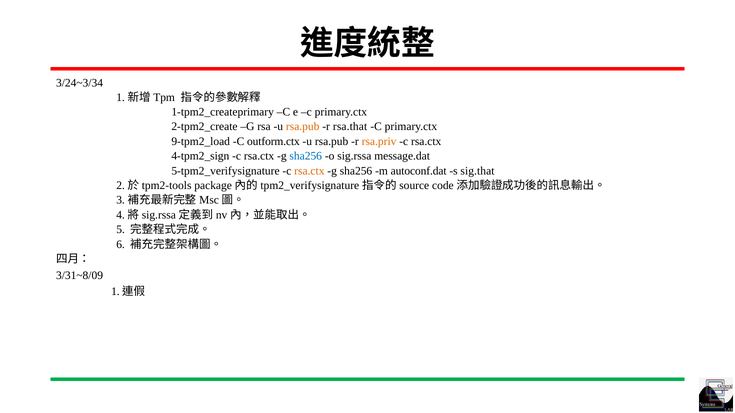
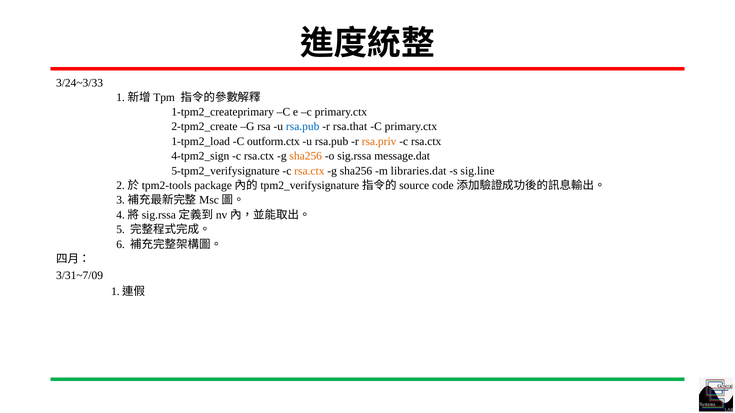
3/24~3/34: 3/24~3/34 -> 3/24~3/33 (80, 83)
rsa.pub colour: orange -> blue (303, 127)
9-tpm2_load: 9-tpm2_load -> 1-tpm2_load (201, 142)
sha256 colour: blue -> orange (306, 156)
autoconf.dat: autoconf.dat -> libraries.dat (419, 171)
sig.that: sig.that -> sig.line (477, 171)
3/31~8/09: 3/31~8/09 -> 3/31~7/09 (80, 276)
